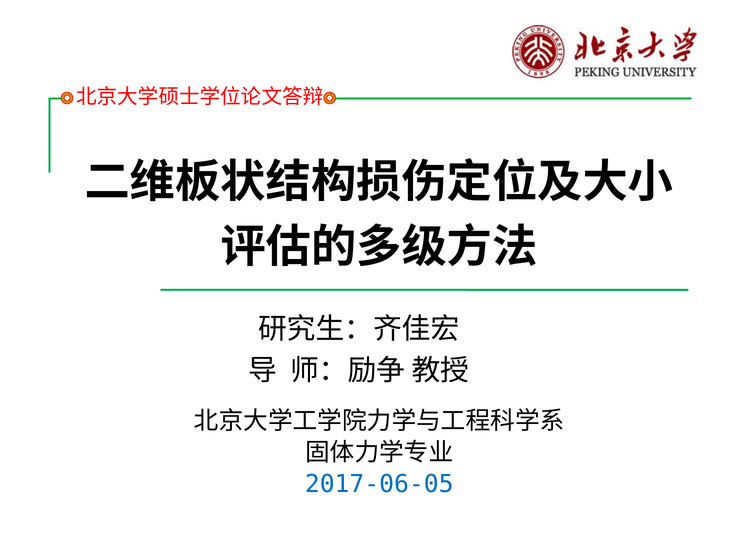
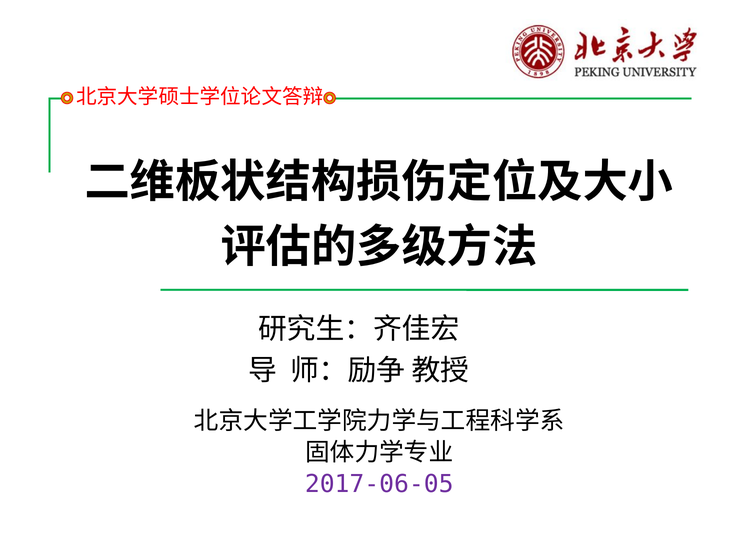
2017-06-05 colour: blue -> purple (379, 485)
